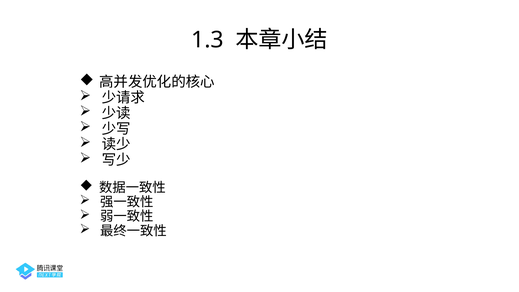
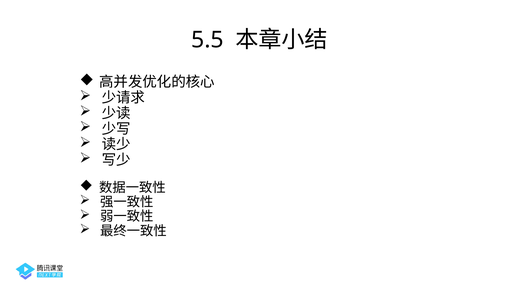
1.3: 1.3 -> 5.5 (208, 40)
